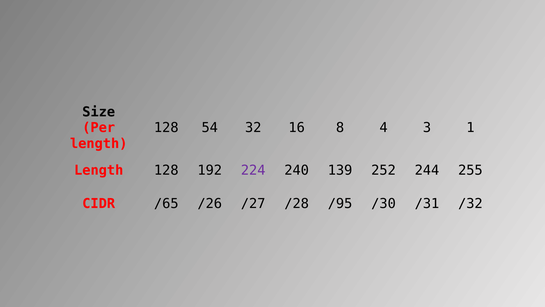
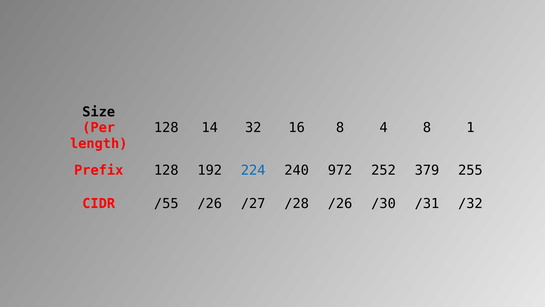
54: 54 -> 14 (210, 128)
4 3: 3 -> 8 (427, 128)
Length: Length -> Prefix (99, 170)
224 colour: purple -> blue (253, 170)
139: 139 -> 972 (340, 170)
244: 244 -> 379 (427, 170)
/65: /65 -> /55 (166, 203)
/28 /95: /95 -> /26 (340, 203)
